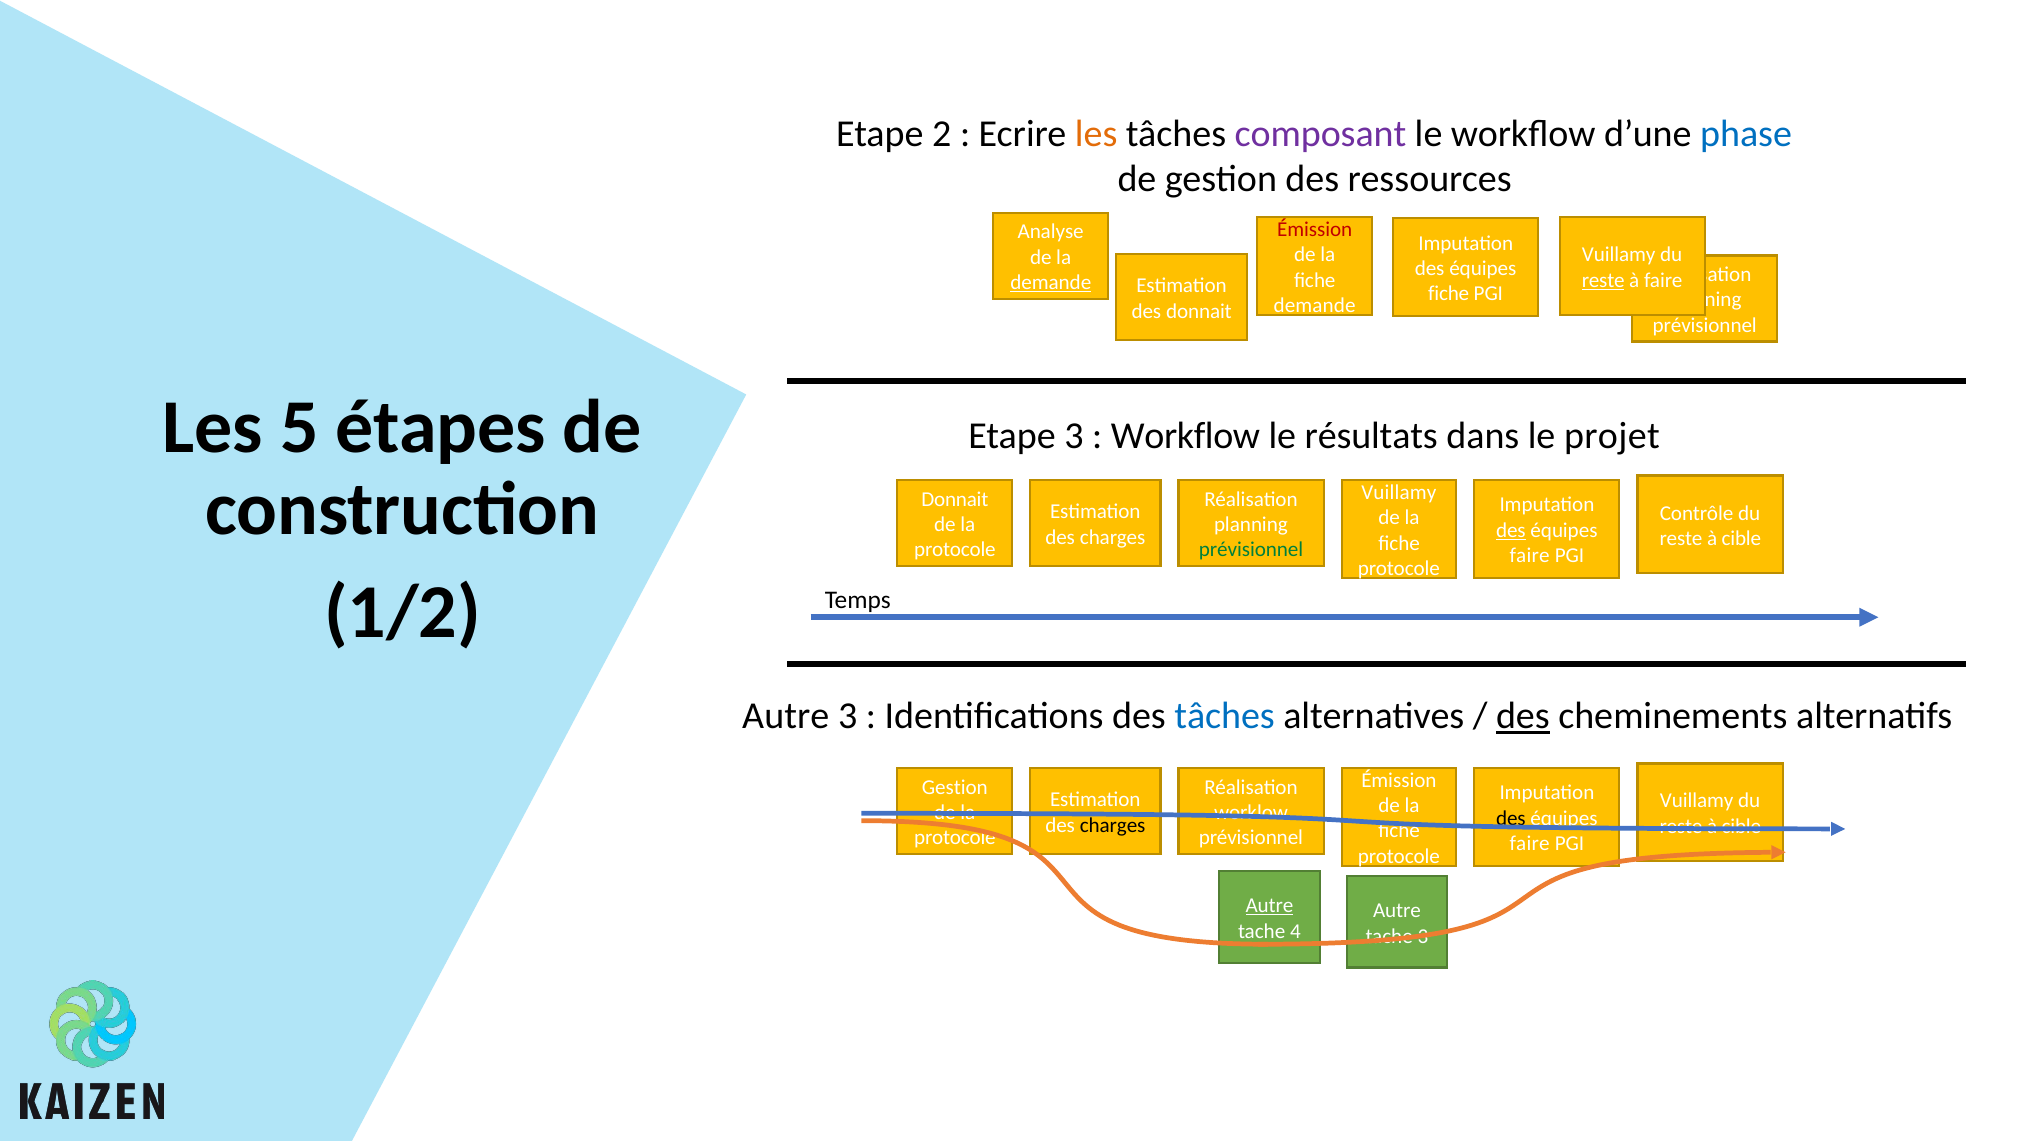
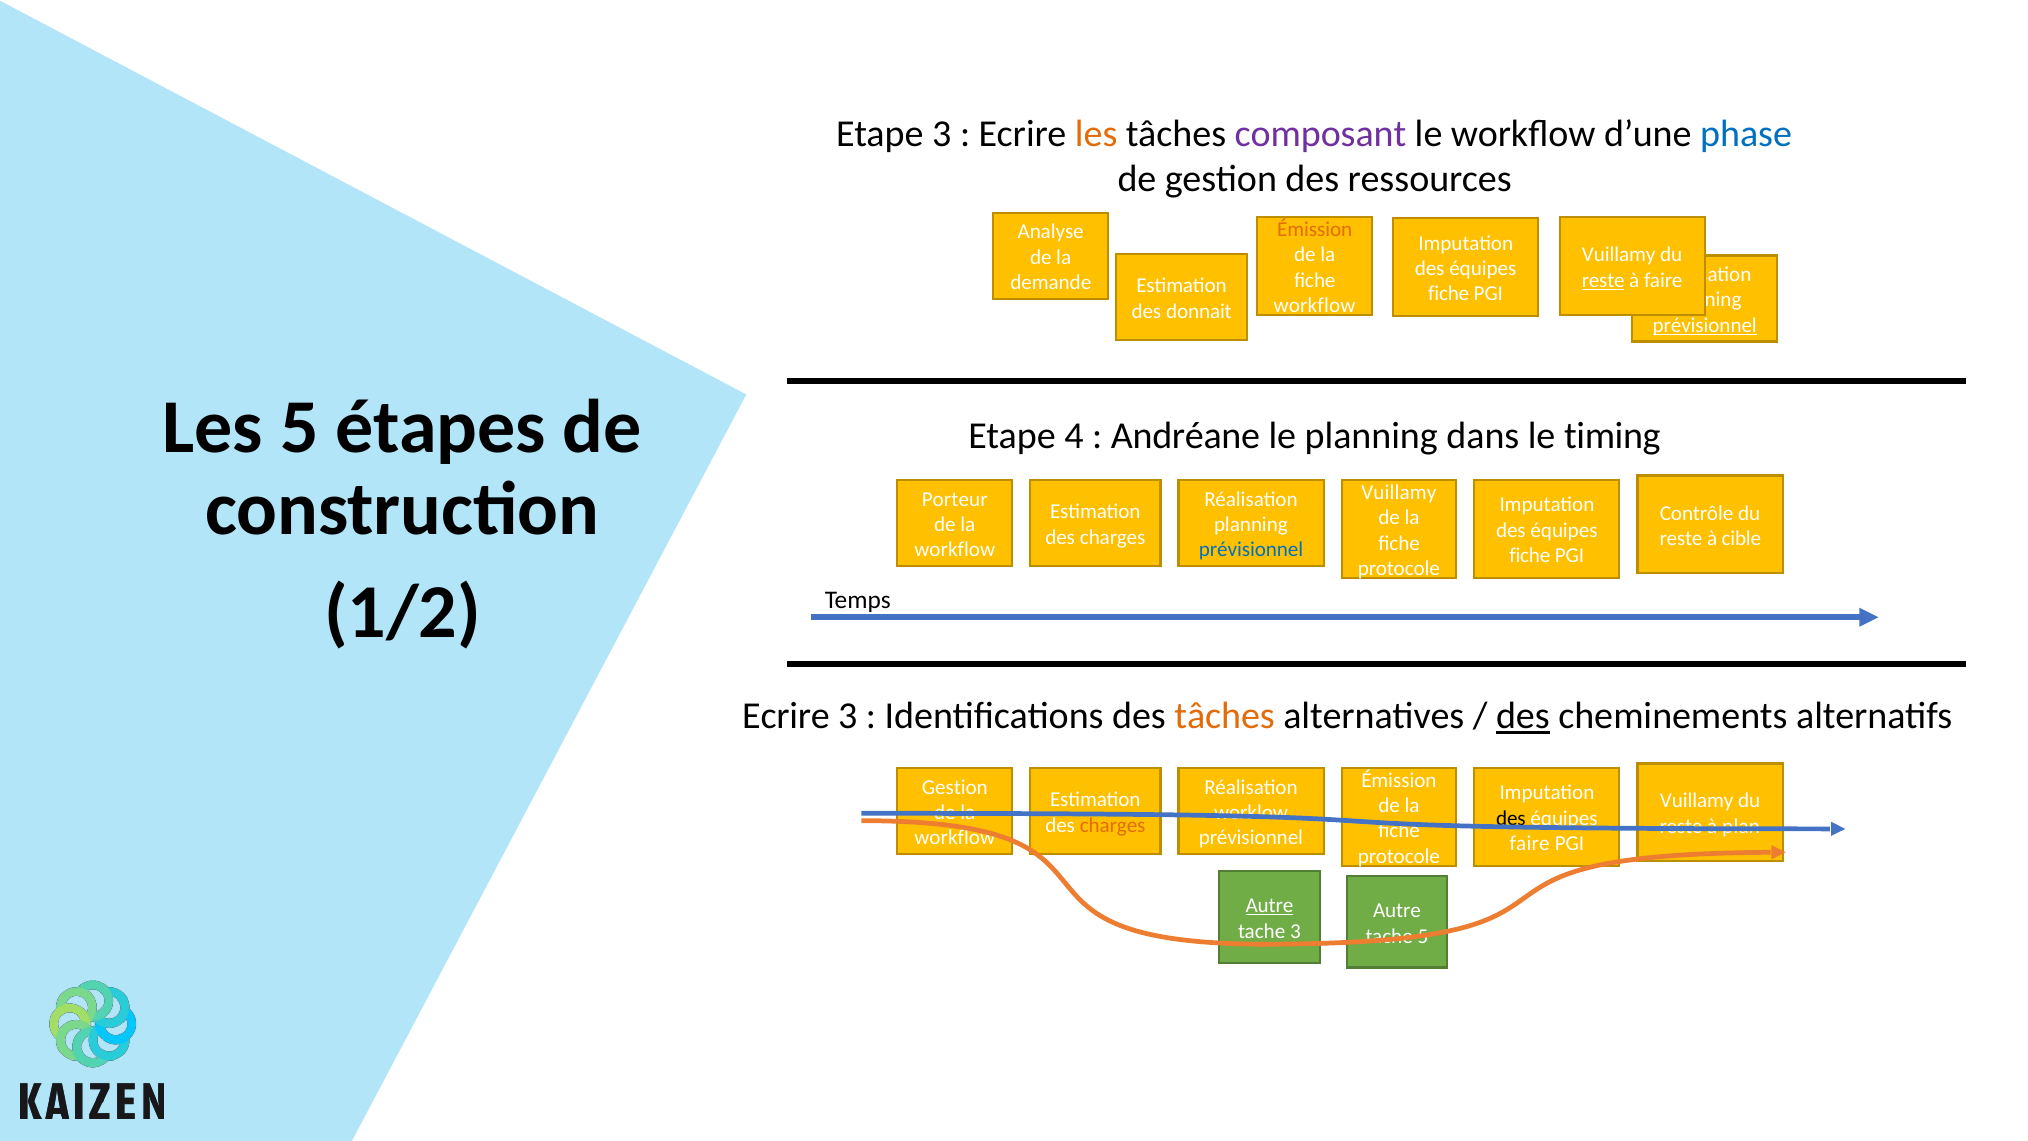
Etape 2: 2 -> 3 (942, 134)
Émission colour: red -> orange (1315, 229)
demande underline: present -> none (1051, 283)
demande: demande -> workflow (1315, 306)
prévisionnel underline: none -> present (1705, 325)
Etape 3: 3 -> 4 (1074, 436)
Workflow: Workflow -> Andréane (1185, 436)
le résultats: résultats -> planning (1371, 436)
projet: projet -> timing (1612, 436)
Donnait: Donnait -> Porteur (955, 499)
des underline: present -> none (1511, 530)
protocole: protocole -> workflow (955, 550)
prévisionnel colour: green -> blue (1251, 550)
faire: faire -> fiche (1530, 556)
Autre: Autre -> Ecrire (786, 716)
tâches colour: blue -> orange (1225, 716)
charges colour: black -> orange (1113, 825)
cible: cible -> plan (1741, 826)
protocole: protocole -> workflow (955, 838)
tache 4: 4 -> 3 (1295, 931)
tache 3: 3 -> 5 (1423, 936)
